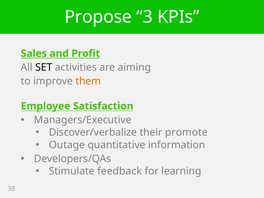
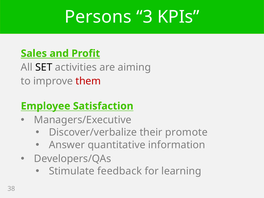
Propose: Propose -> Persons (98, 17)
them colour: orange -> red (88, 81)
Outage: Outage -> Answer (67, 145)
